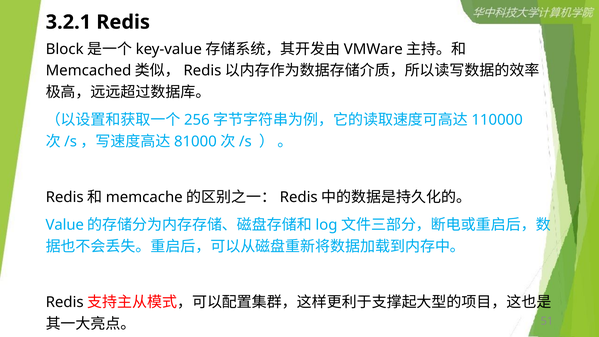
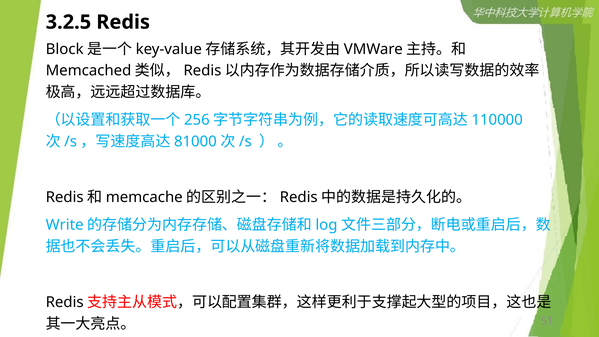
3.2.1: 3.2.1 -> 3.2.5 (68, 22)
Value: Value -> Write (65, 225)
